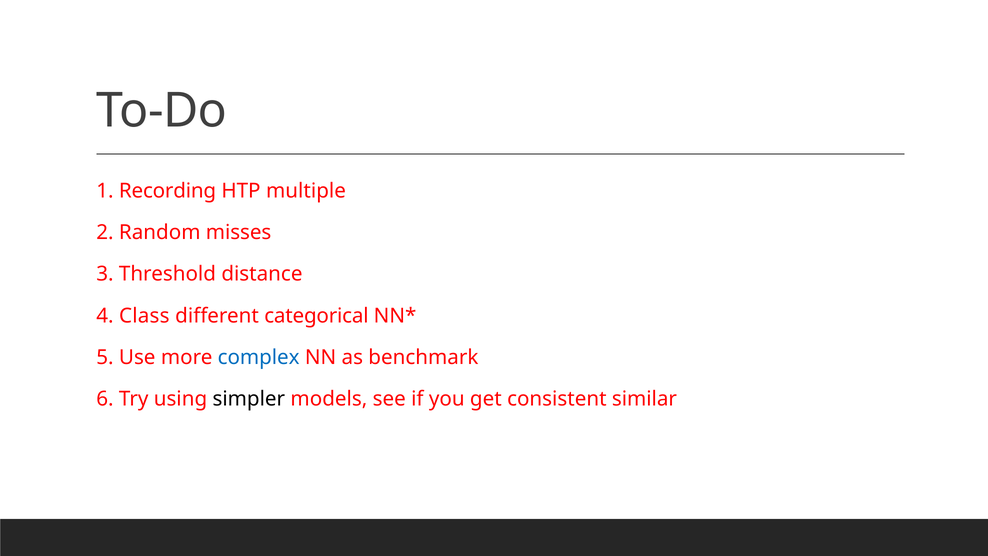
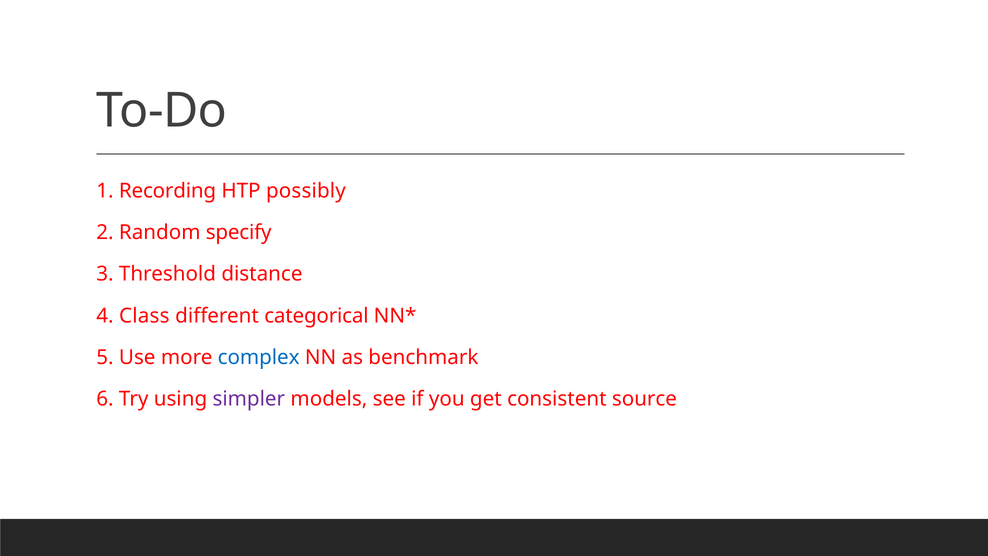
multiple: multiple -> possibly (306, 191)
misses: misses -> specify (239, 232)
simpler colour: black -> purple (249, 399)
similar: similar -> source (644, 399)
